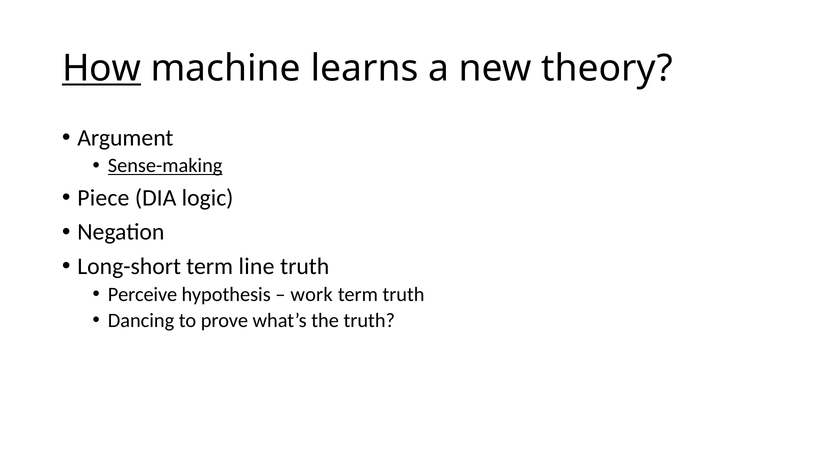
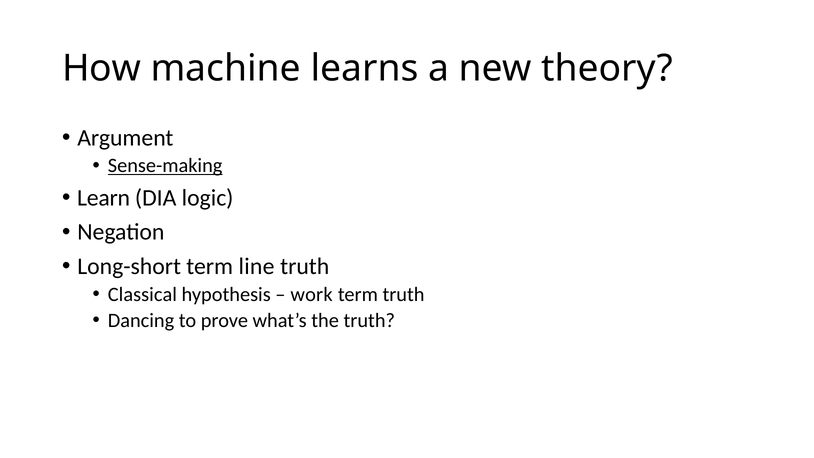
How underline: present -> none (102, 68)
Piece: Piece -> Learn (104, 198)
Perceive: Perceive -> Classical (142, 294)
